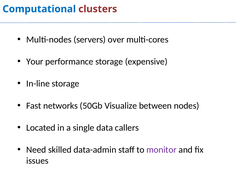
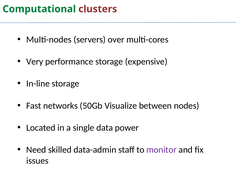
Computational colour: blue -> green (39, 9)
Your: Your -> Very (35, 62)
callers: callers -> power (127, 128)
